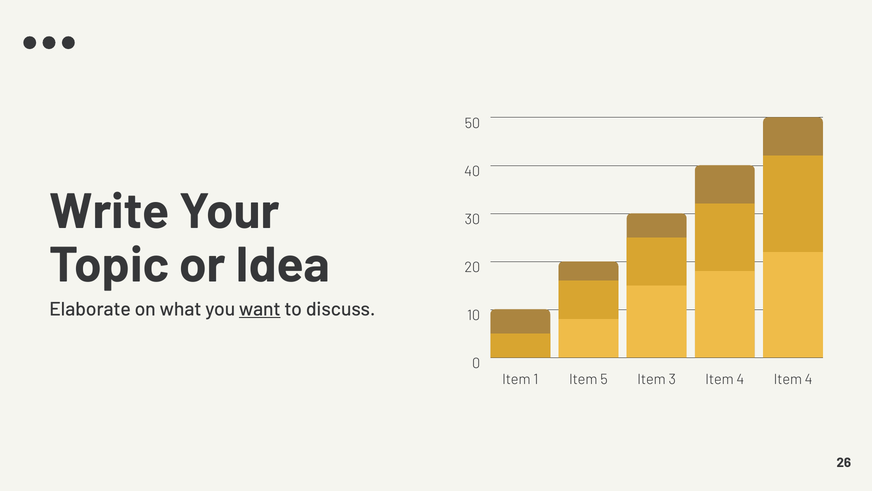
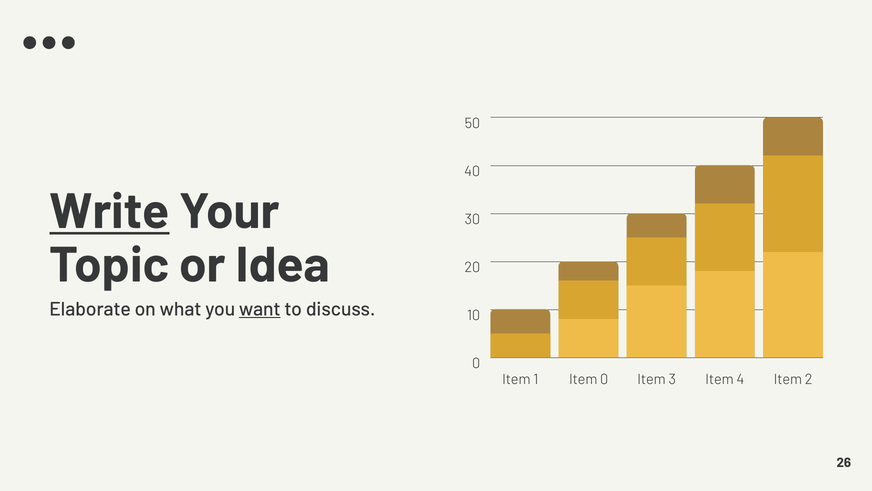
Write underline: none -> present (109, 212)
Item 5: 5 -> 0 (604, 379)
4 Item 4: 4 -> 2 (809, 379)
